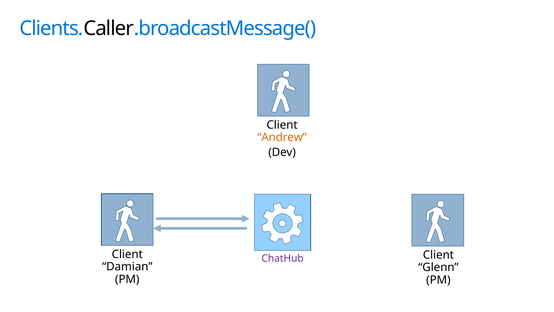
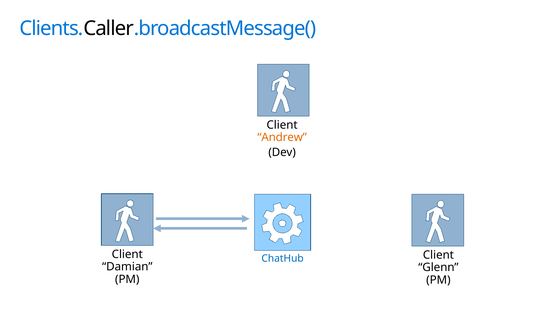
ChatHub colour: purple -> blue (283, 258)
